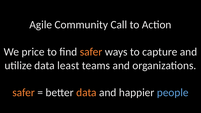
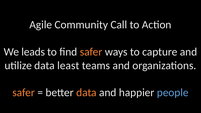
price: price -> leads (33, 52)
